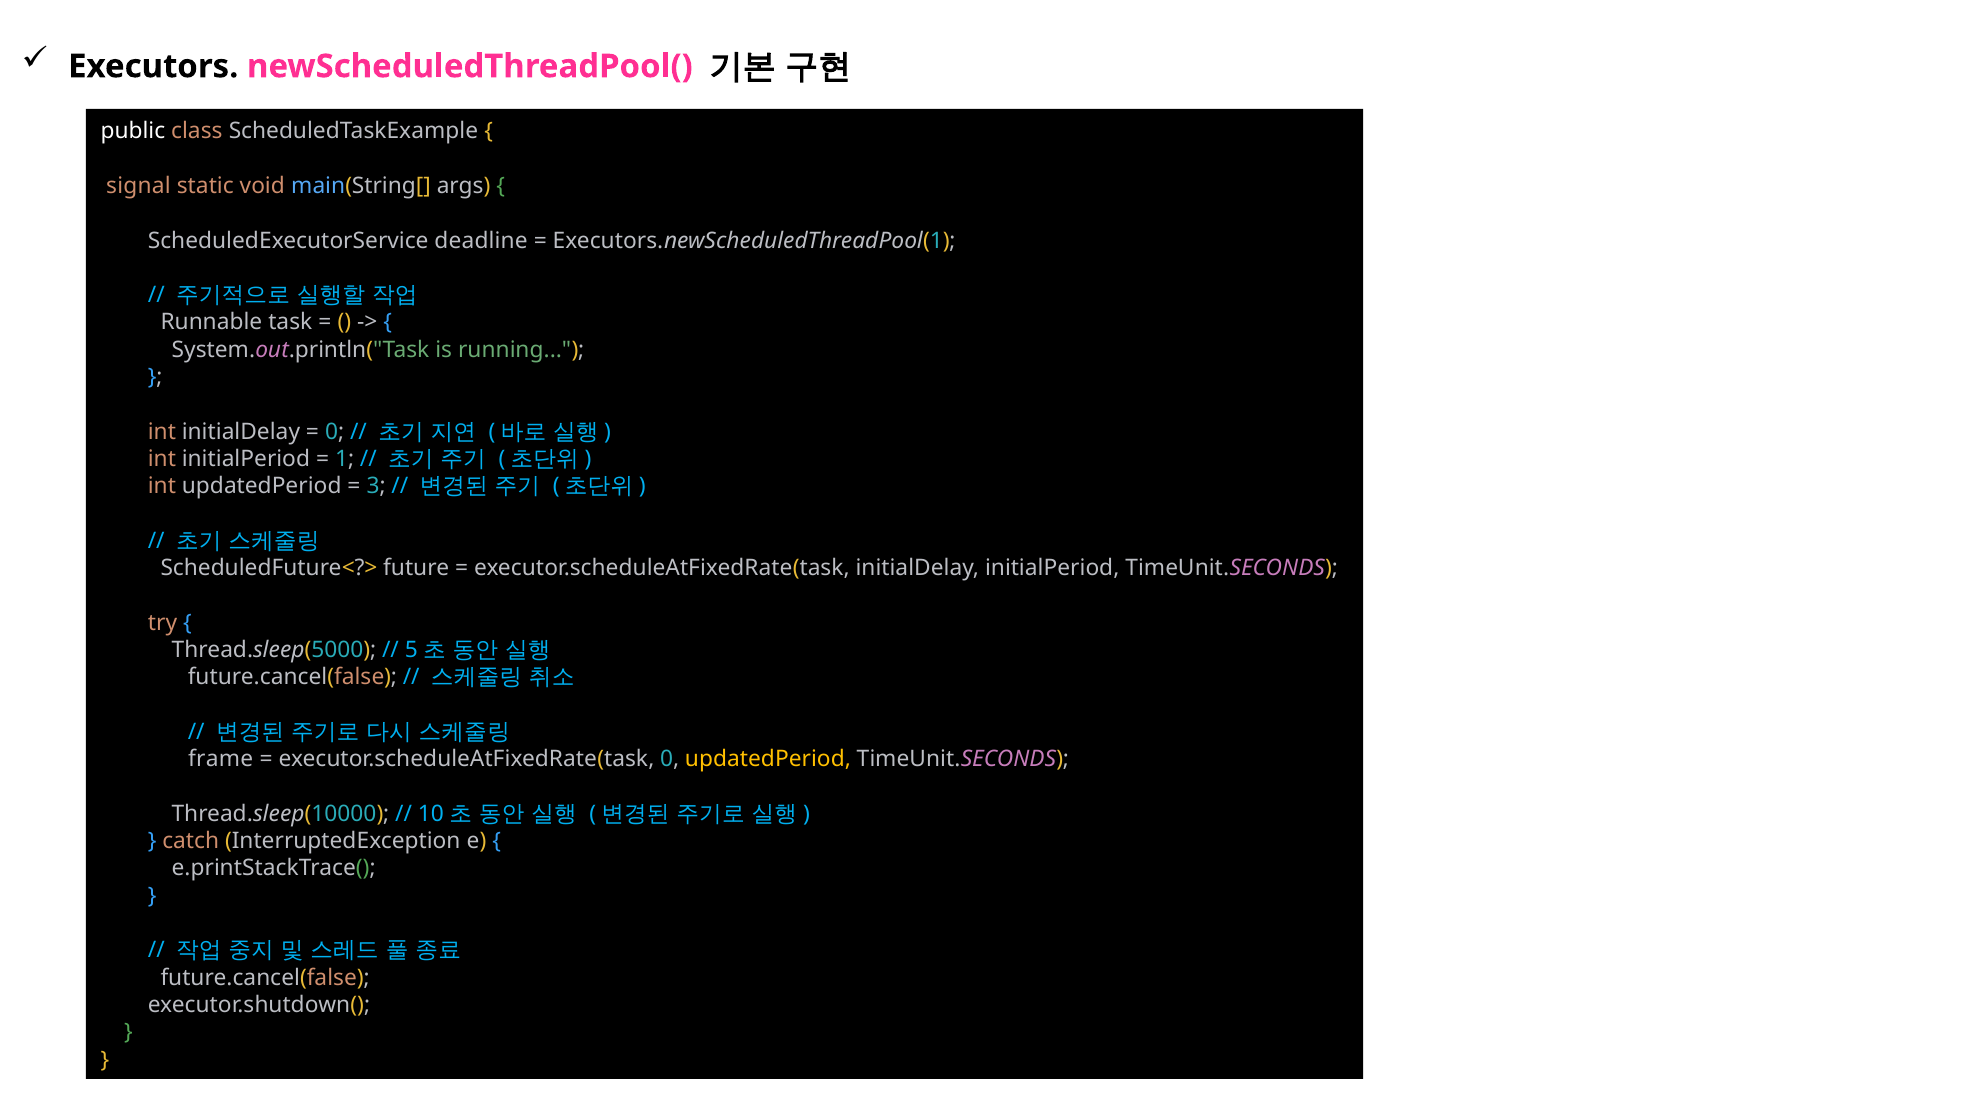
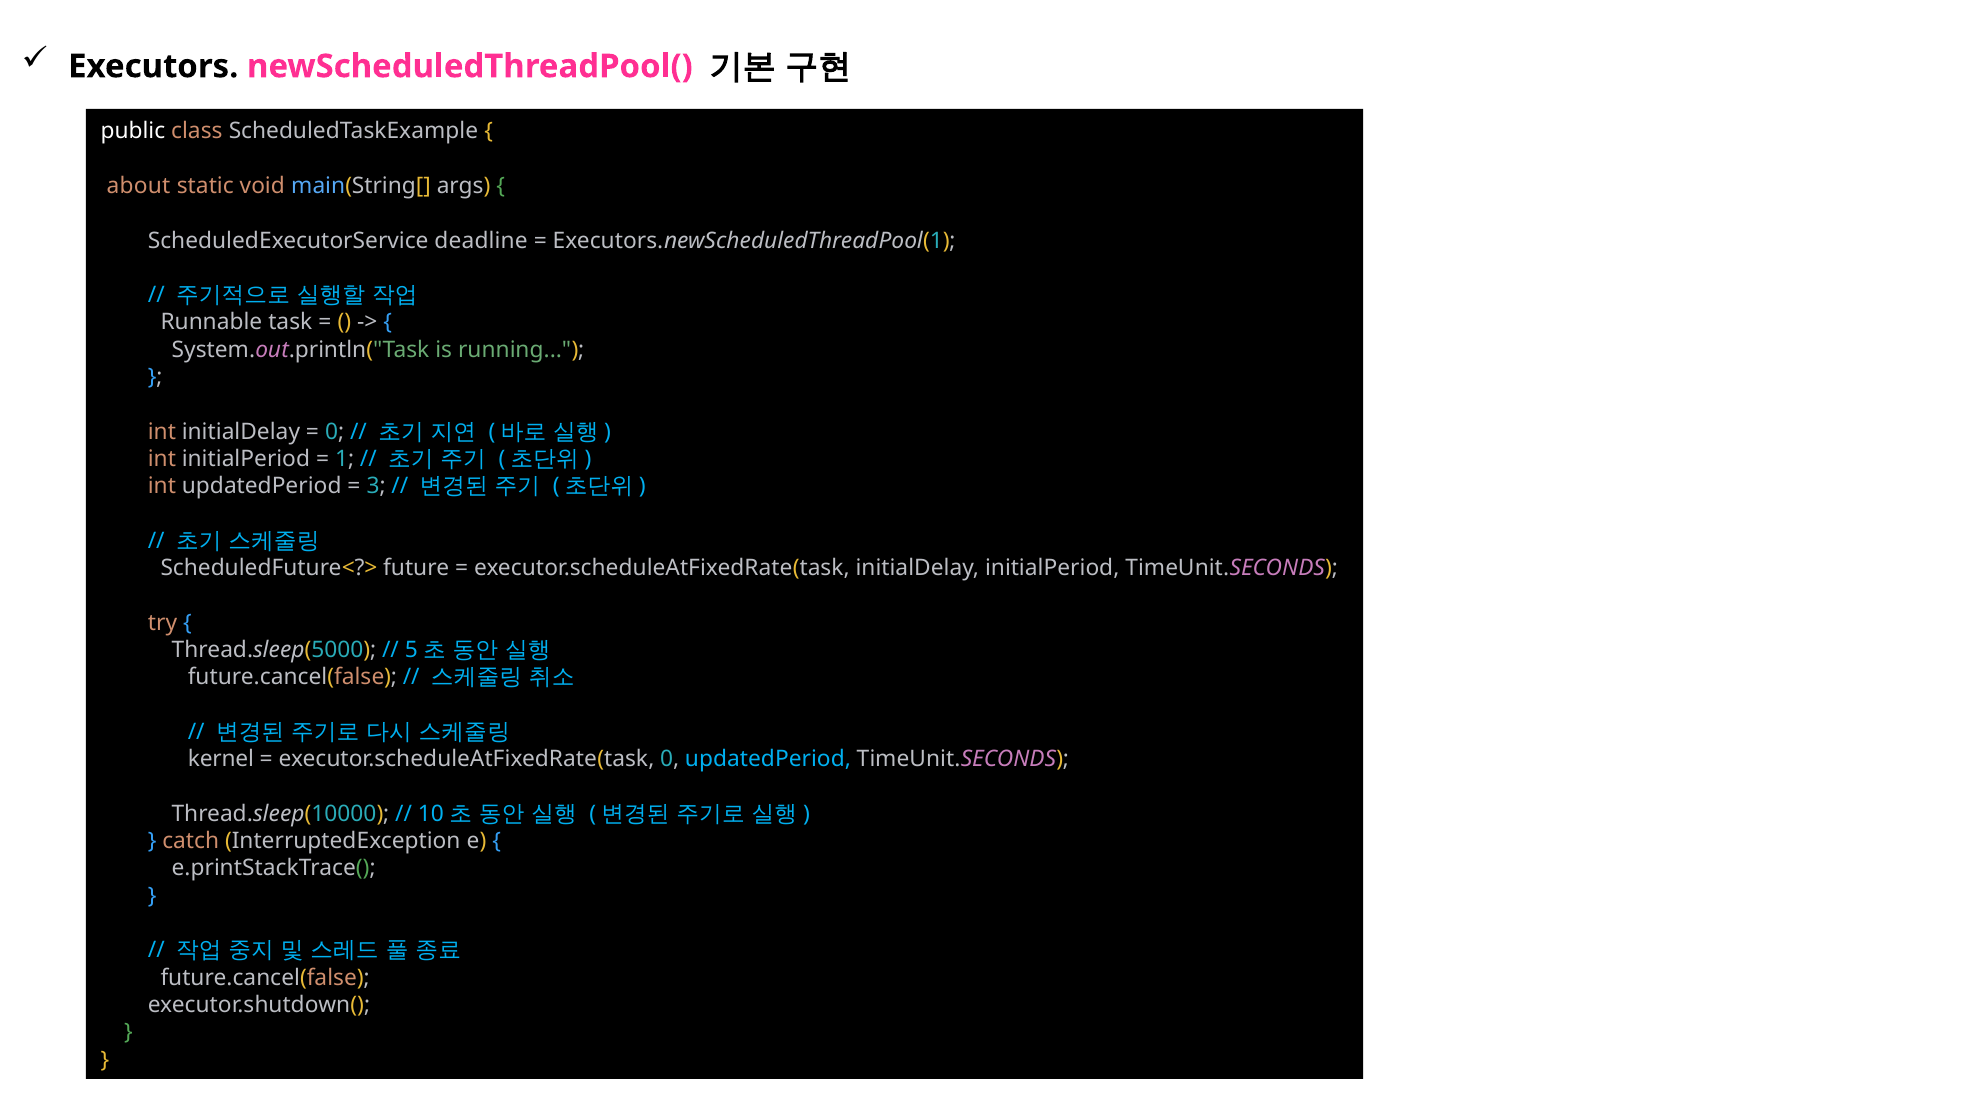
signal: signal -> about (138, 186)
frame: frame -> kernel (221, 759)
updatedPeriod colour: yellow -> light blue (768, 759)
